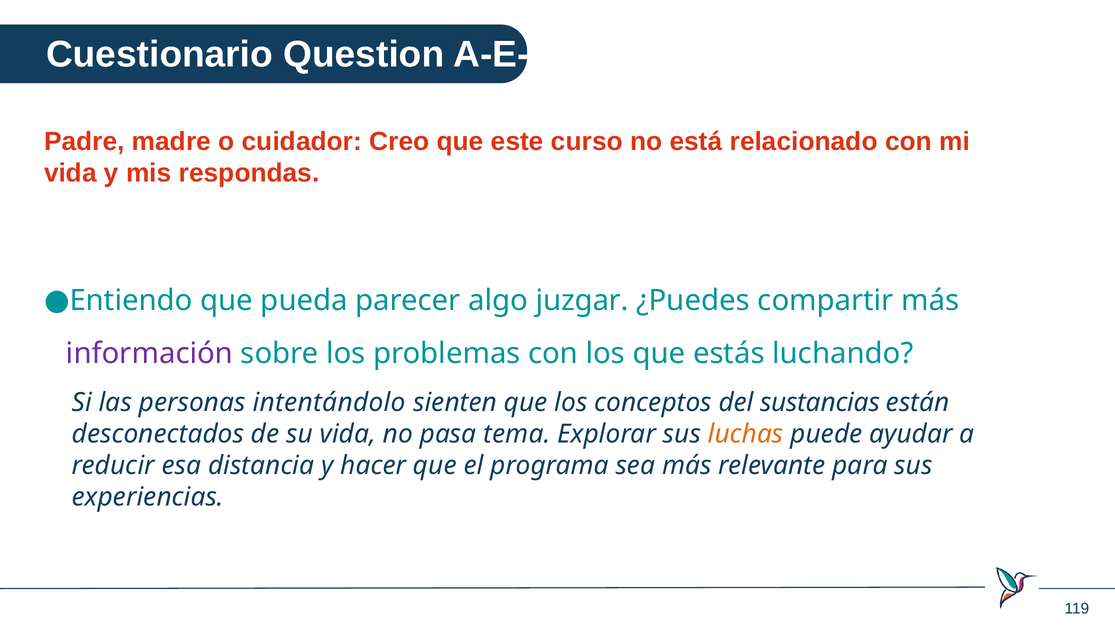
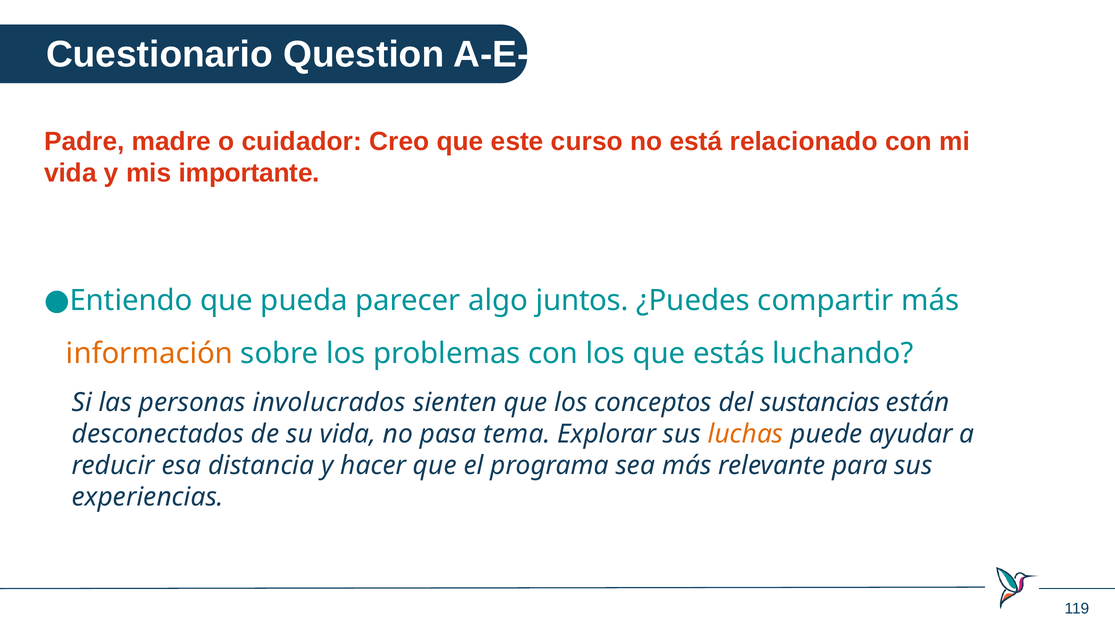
respondas: respondas -> importante (249, 173)
juzgar: juzgar -> juntos (582, 301)
información colour: purple -> orange (150, 354)
intentándolo: intentándolo -> involucrados (329, 402)
